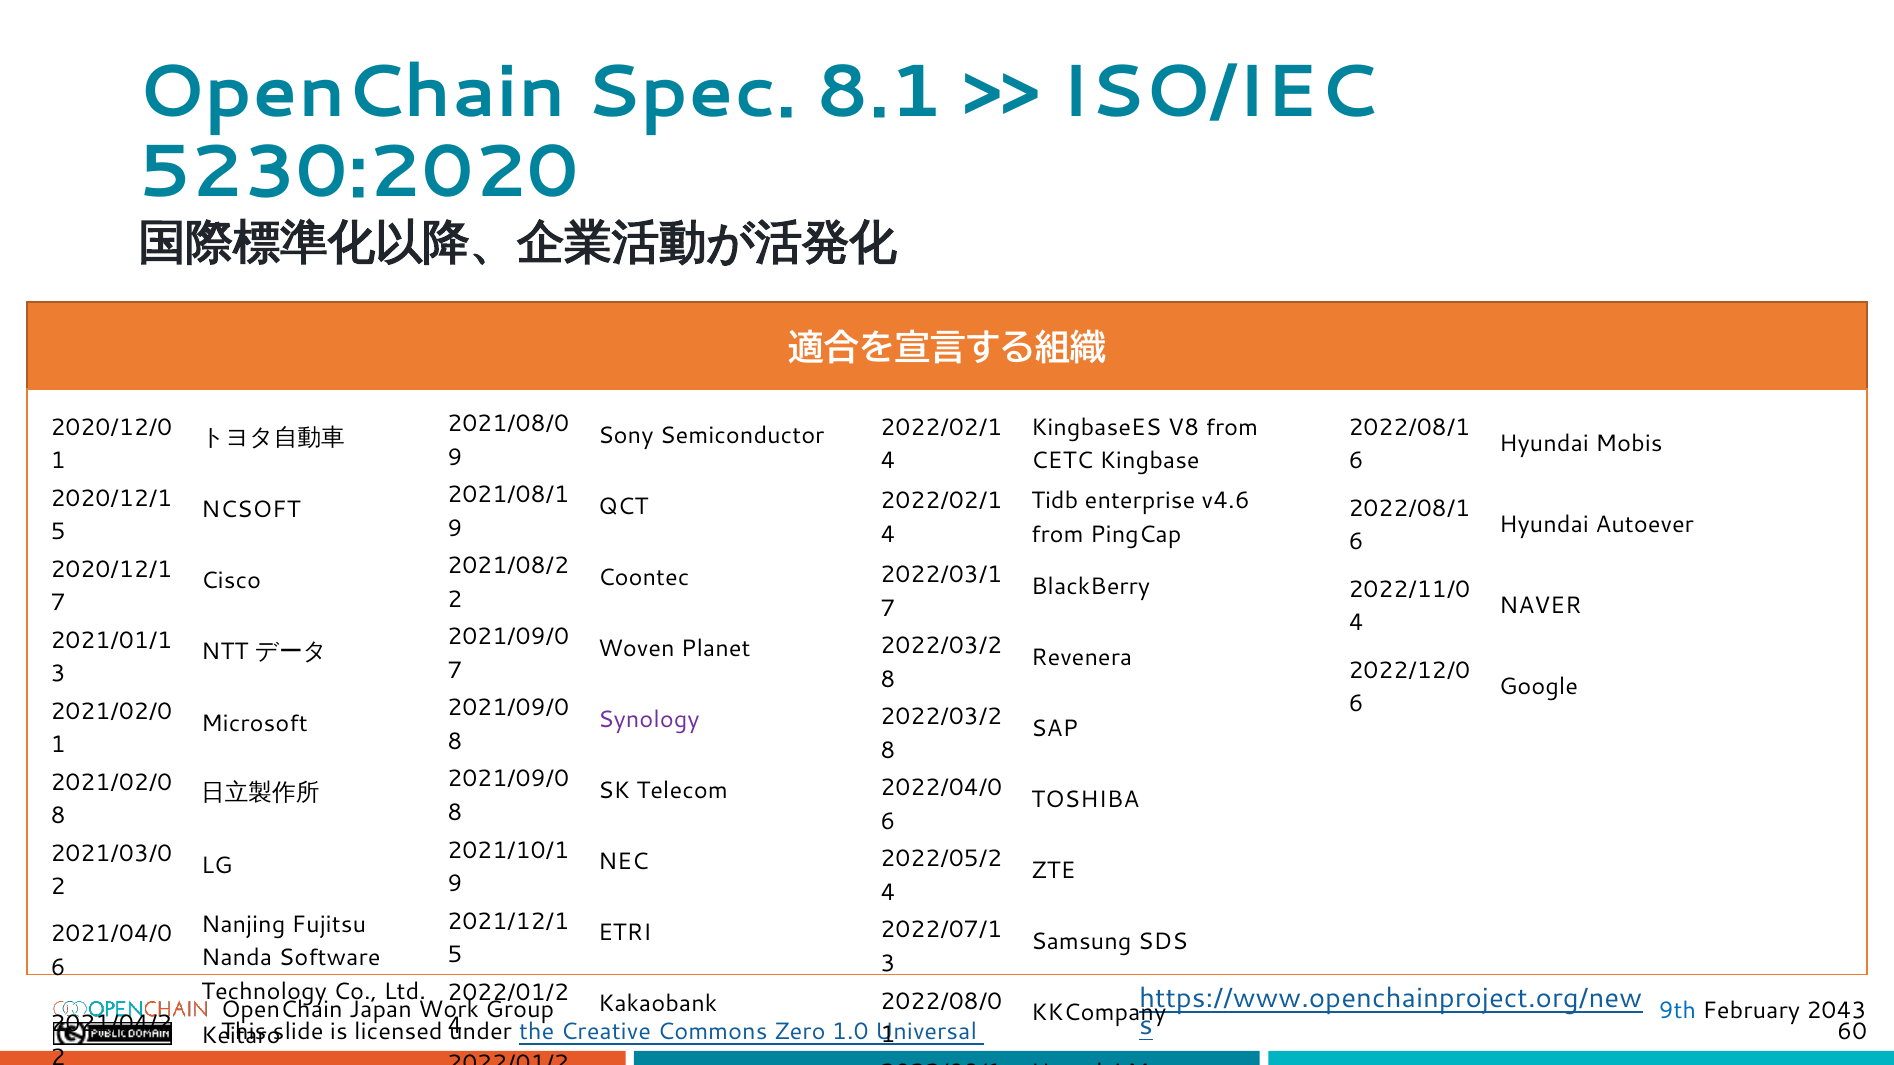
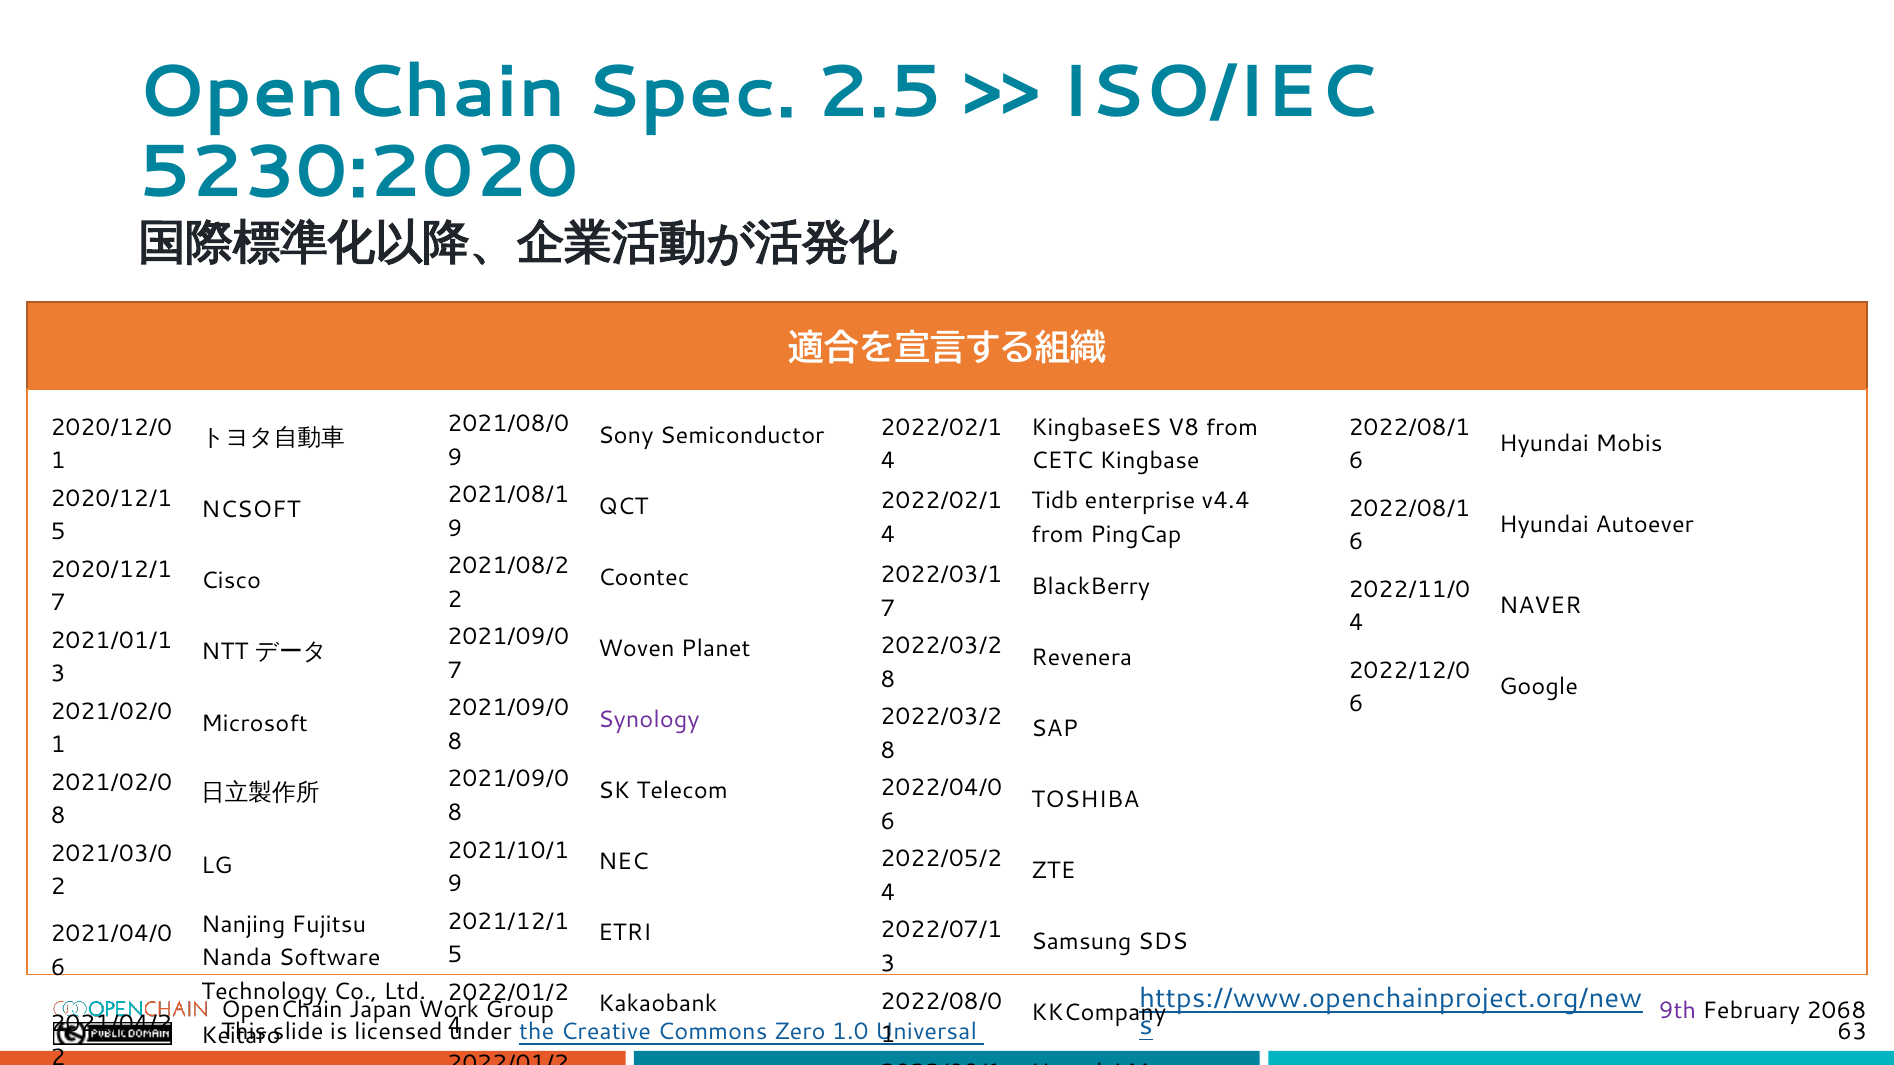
8.1: 8.1 -> 2.5 (880, 92)
v4.6: v4.6 -> v4.4 (1226, 501)
9th colour: blue -> purple (1677, 1011)
2043: 2043 -> 2068 (1836, 1011)
60: 60 -> 63 (1852, 1032)
